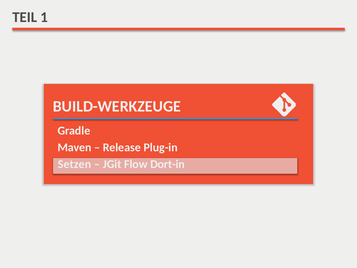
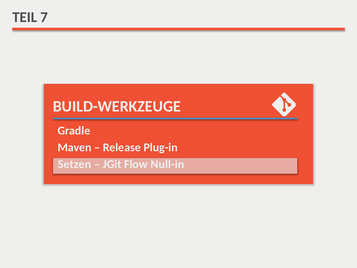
1: 1 -> 7 (44, 17)
Dort-in: Dort-in -> Null-in (167, 164)
